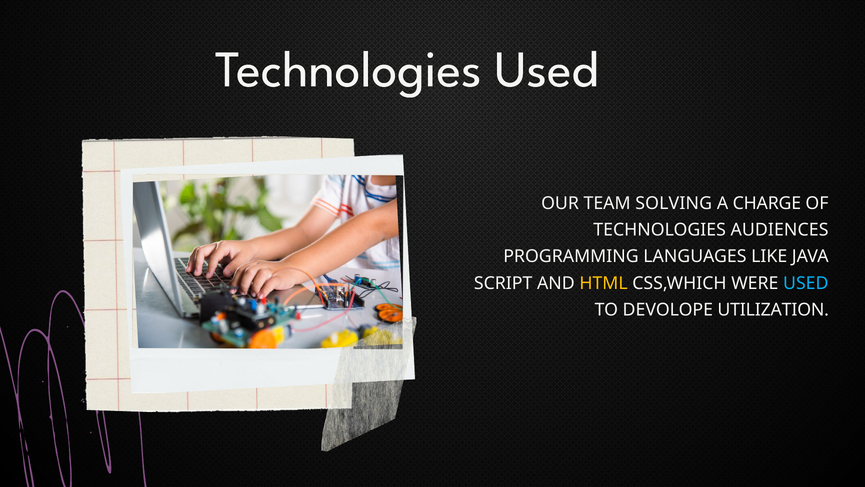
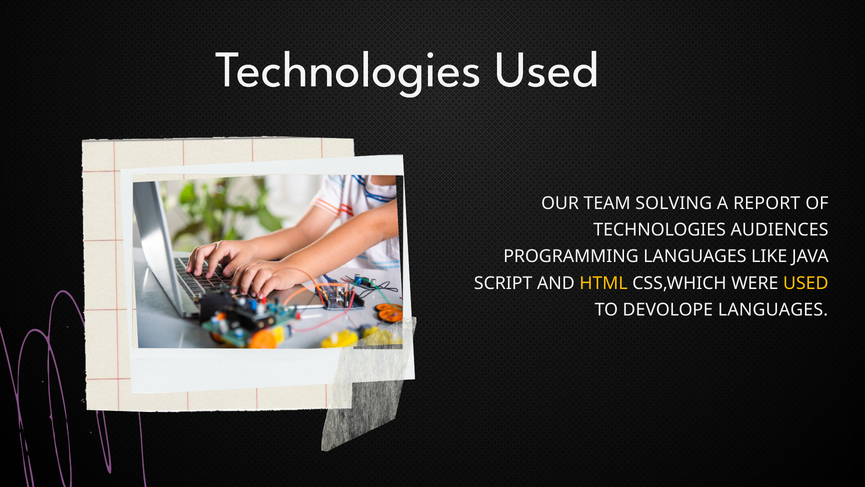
CHARGE: CHARGE -> REPORT (767, 203)
USED colour: light blue -> yellow (806, 283)
DEVOLOPE UTILIZATION: UTILIZATION -> LANGUAGES (773, 310)
